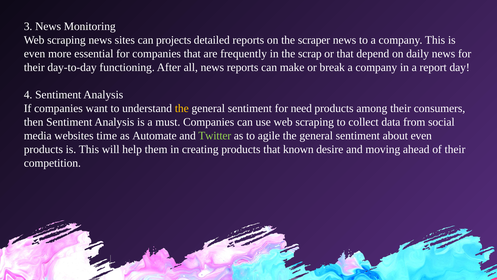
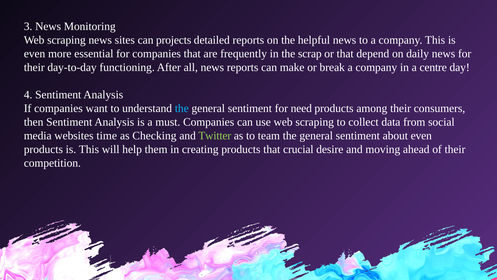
scraper: scraper -> helpful (314, 40)
report: report -> centre (433, 67)
the colour: yellow -> light blue (182, 108)
Automate: Automate -> Checking (154, 136)
agile: agile -> team (269, 136)
known: known -> crucial (298, 149)
